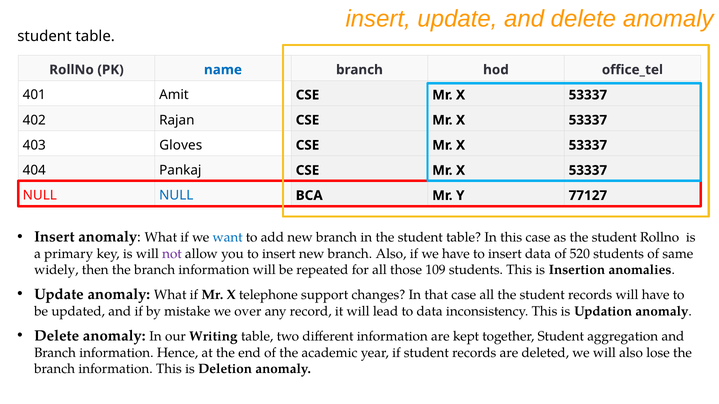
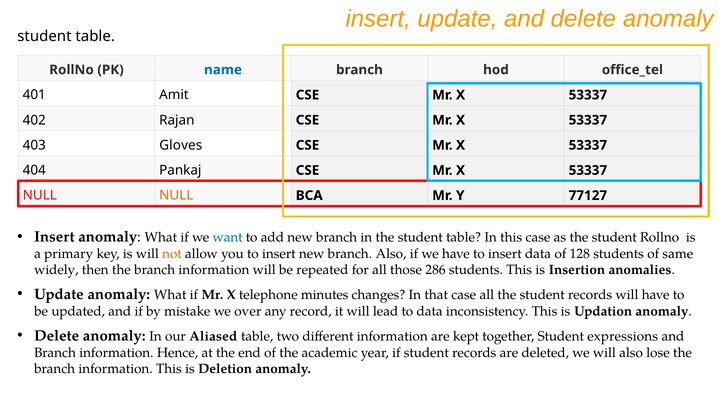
NULL colour: blue -> orange (176, 196)
not colour: purple -> orange (172, 254)
520: 520 -> 128 (580, 254)
109: 109 -> 286 (435, 270)
support: support -> minutes (325, 295)
Writing: Writing -> Aliased (213, 337)
aggregation: aggregation -> expressions (623, 337)
